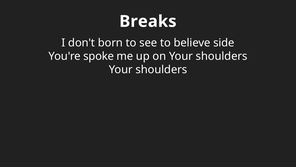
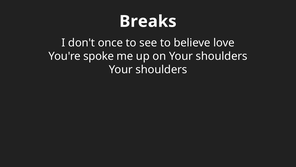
born: born -> once (110, 43)
side: side -> love (224, 43)
